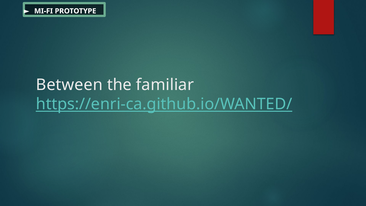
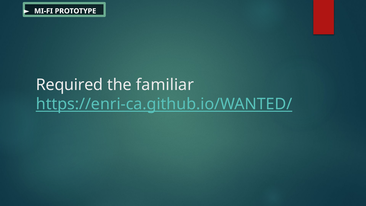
Between: Between -> Required (69, 85)
